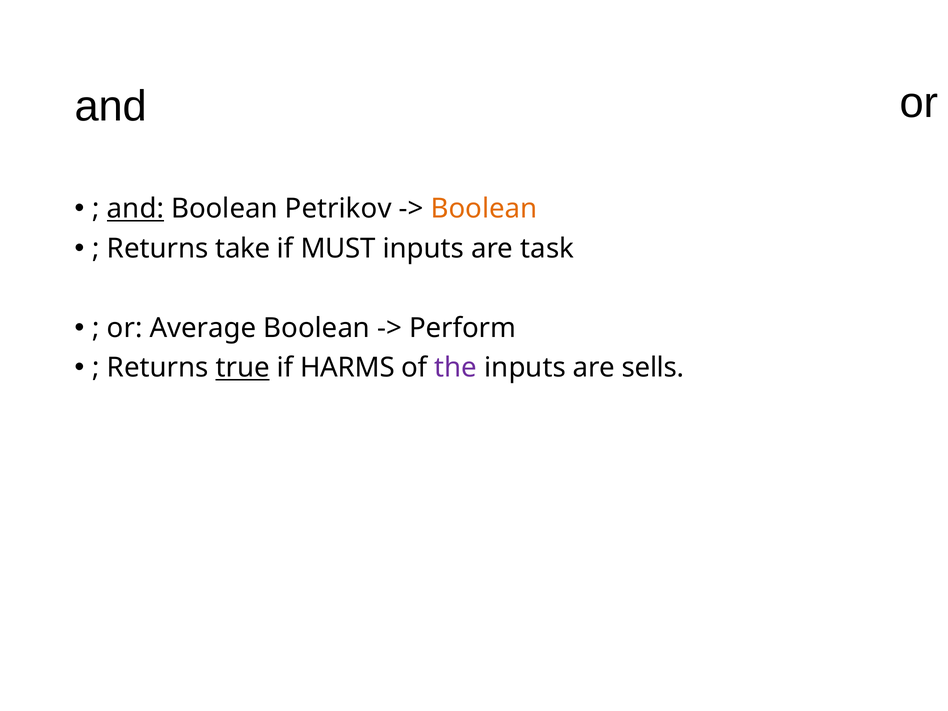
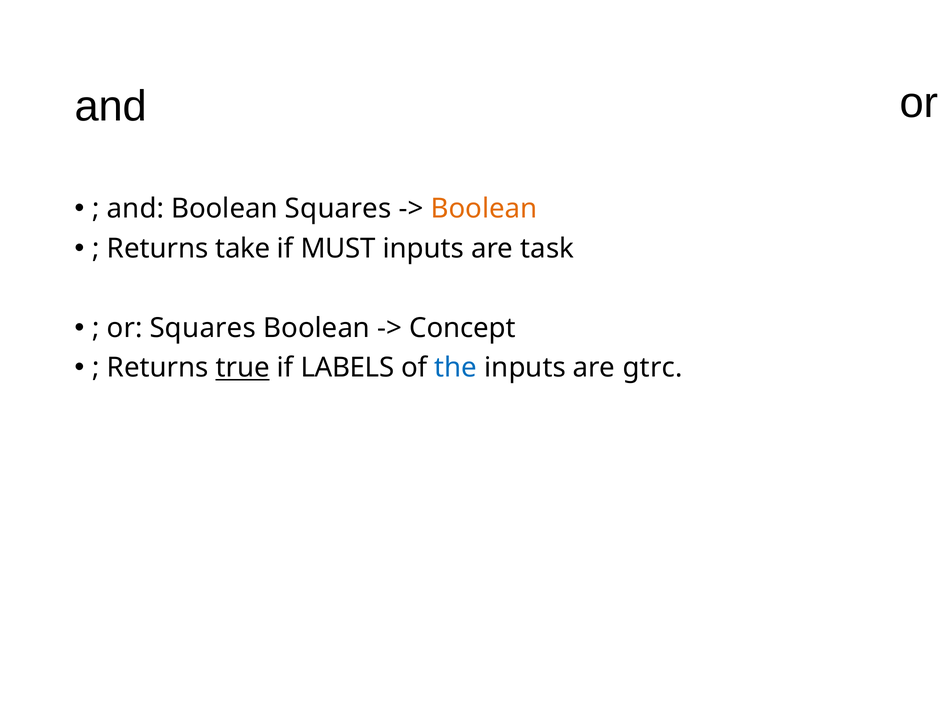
and underline: present -> none (135, 209)
Boolean Petrikov: Petrikov -> Squares (338, 209)
or Average: Average -> Squares (203, 328)
Perform: Perform -> Concept (463, 328)
HARMS: HARMS -> LABELS (347, 368)
the colour: purple -> blue (456, 368)
sells: sells -> gtrc (653, 368)
